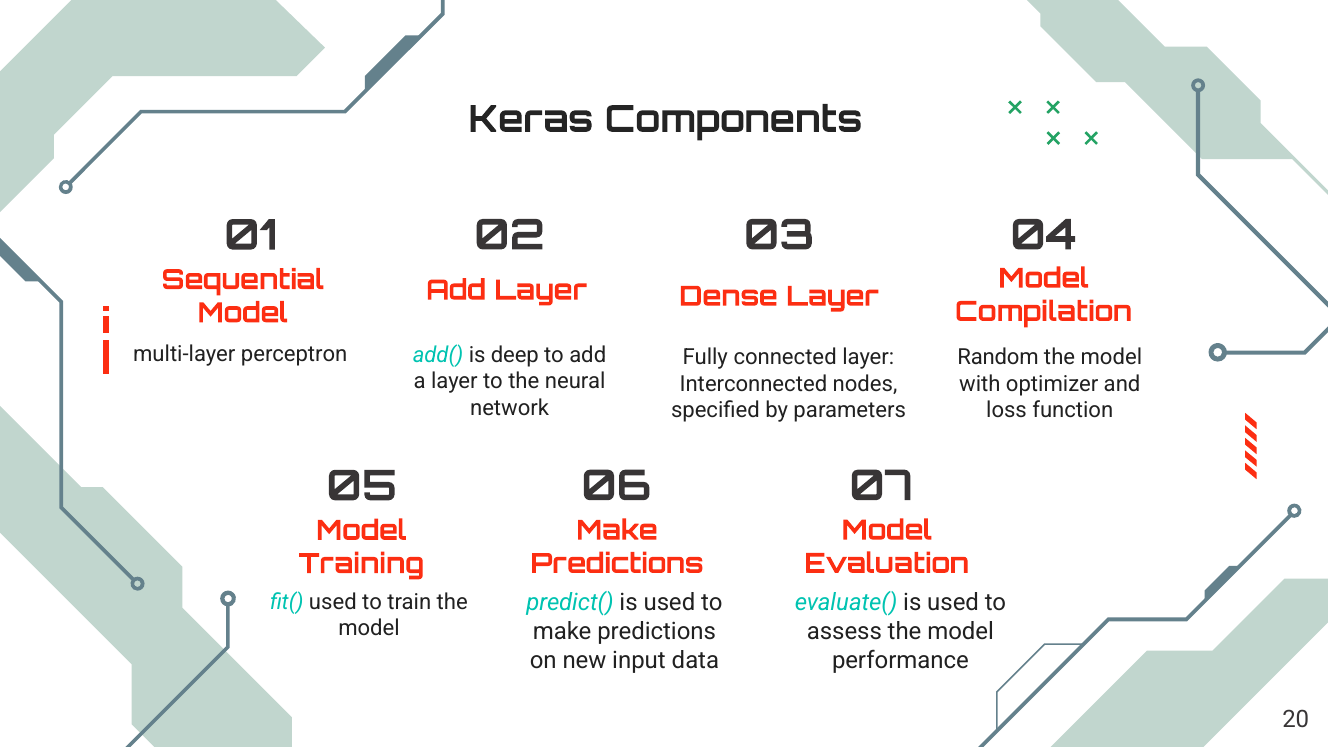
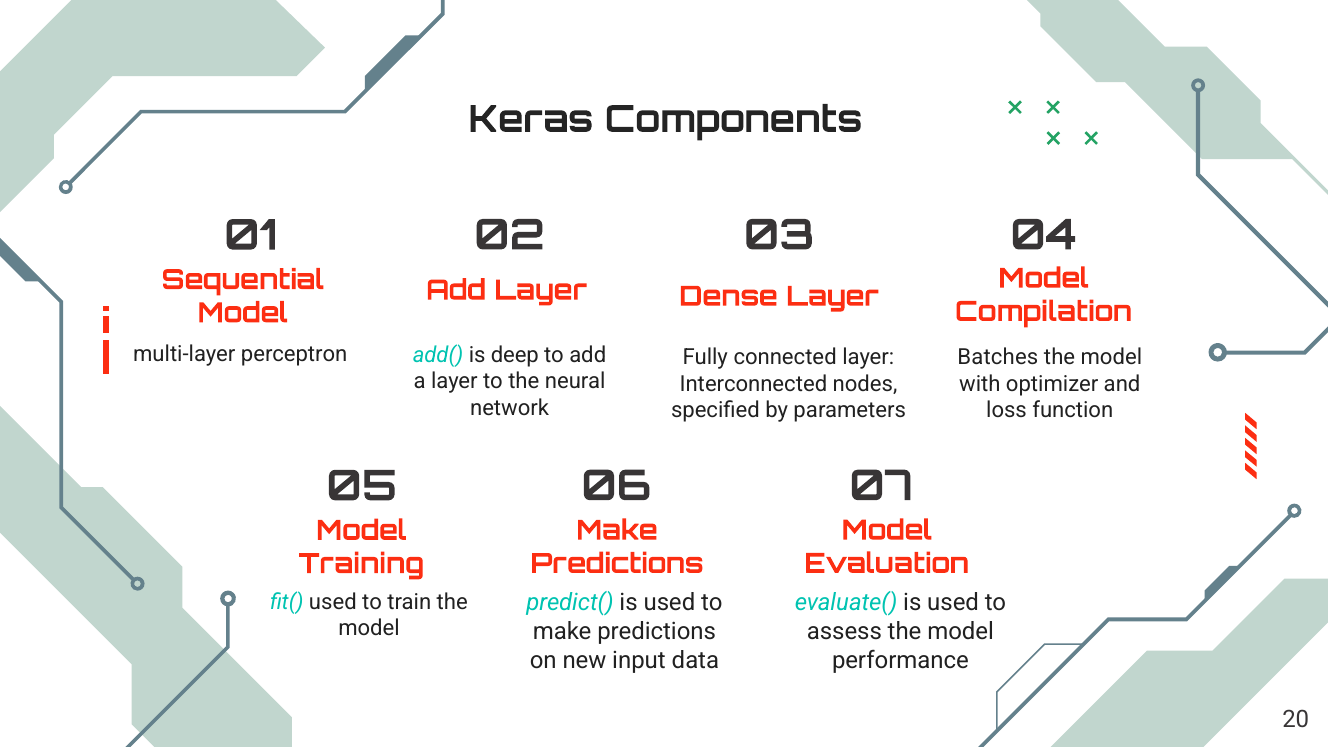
Random: Random -> Batches (998, 357)
